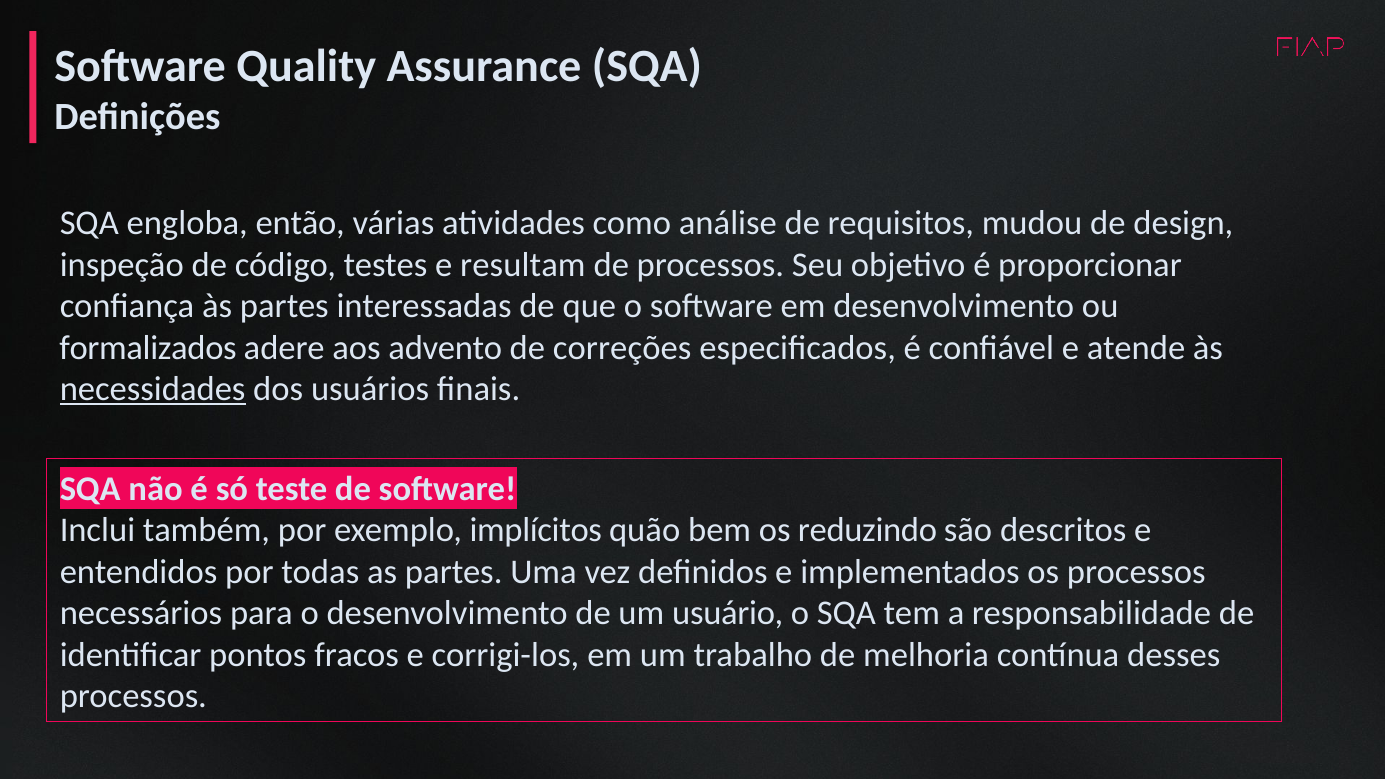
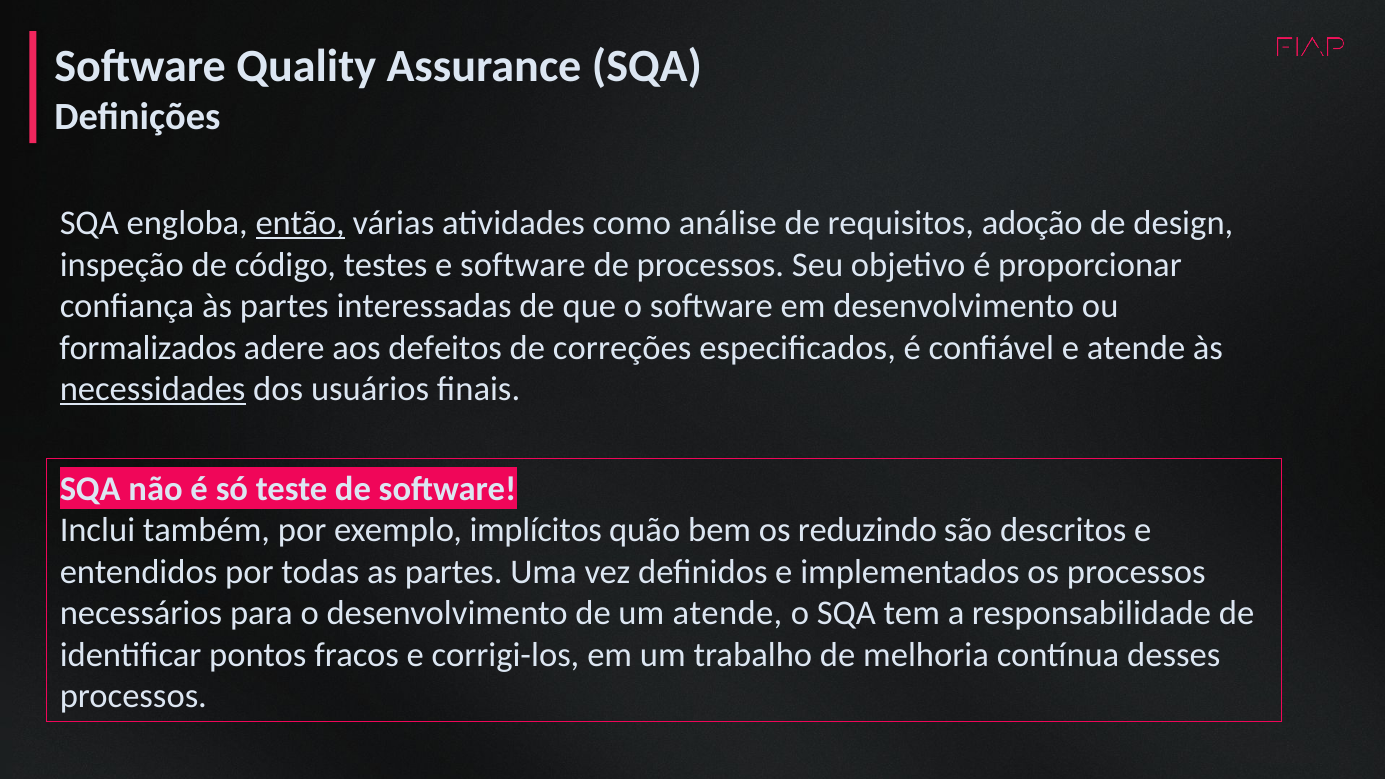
então underline: none -> present (300, 223)
mudou: mudou -> adoção (1032, 223)
e resultam: resultam -> software (523, 265)
advento: advento -> defeitos (445, 348)
um usuário: usuário -> atende (727, 613)
